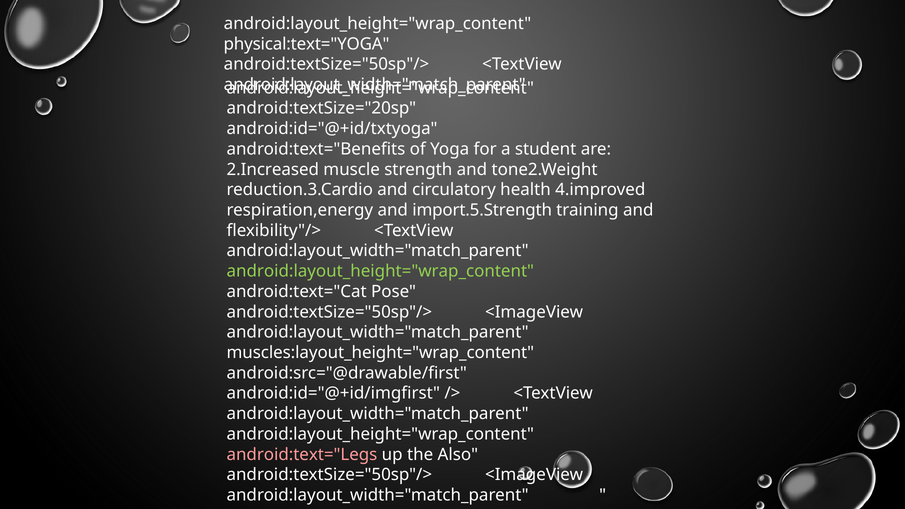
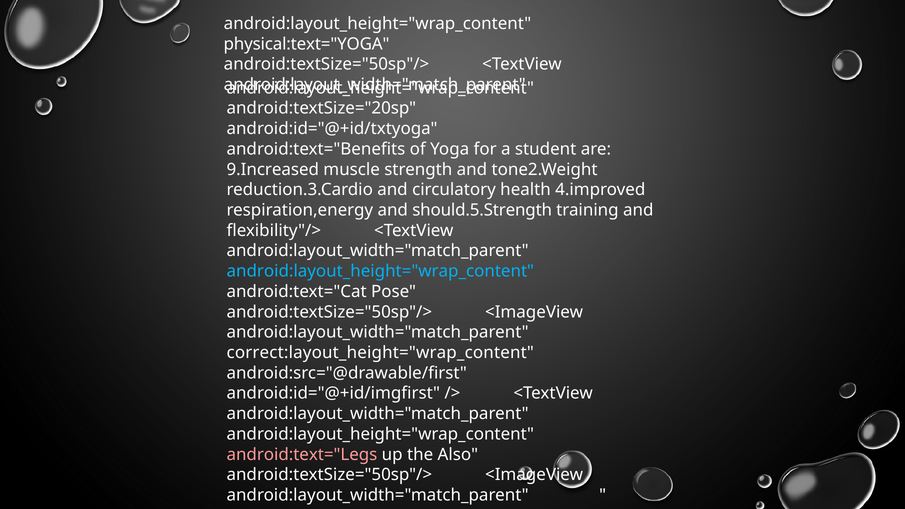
2.Increased: 2.Increased -> 9.Increased (273, 169)
import.5.Strength: import.5.Strength -> should.5.Strength (482, 210)
android:layout_height="wrap_content colour: light green -> light blue (380, 271)
muscles:layout_height="wrap_content: muscles:layout_height="wrap_content -> correct:layout_height="wrap_content (380, 353)
